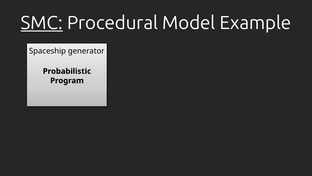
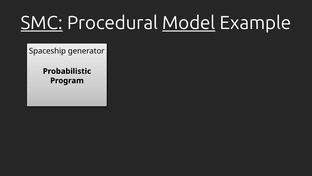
Model underline: none -> present (189, 23)
